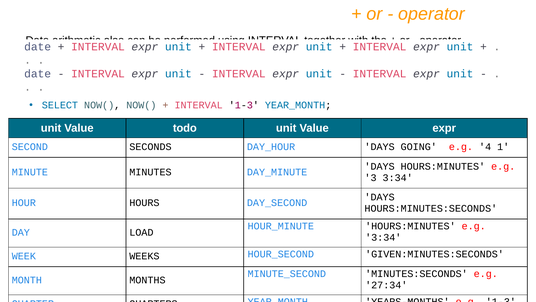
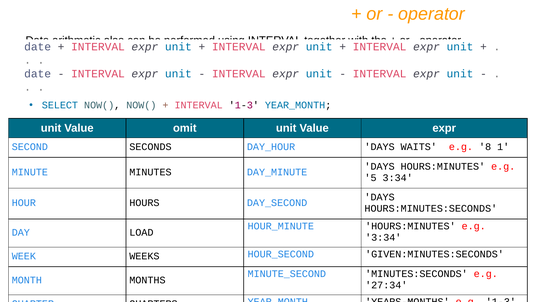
todo: todo -> omit (185, 128)
GOING: GOING -> WAITS (419, 147)
4: 4 -> 8 (485, 147)
3: 3 -> 5 (371, 177)
